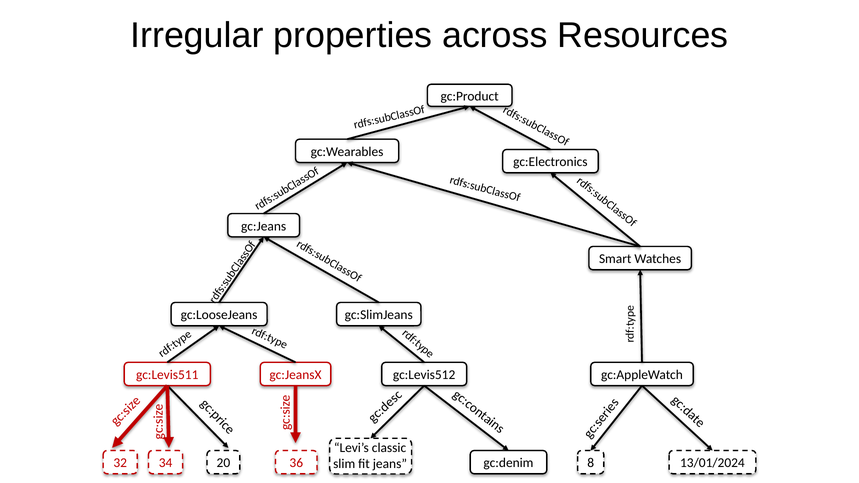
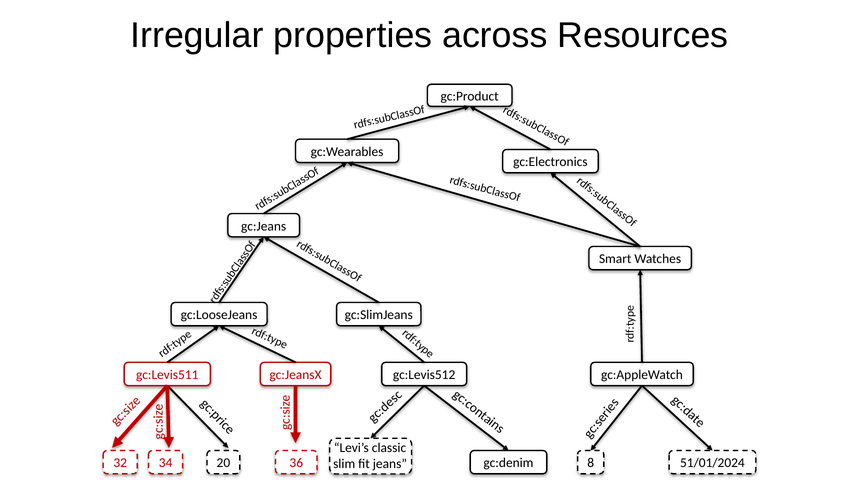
13/01/2024: 13/01/2024 -> 51/01/2024 (712, 463)
